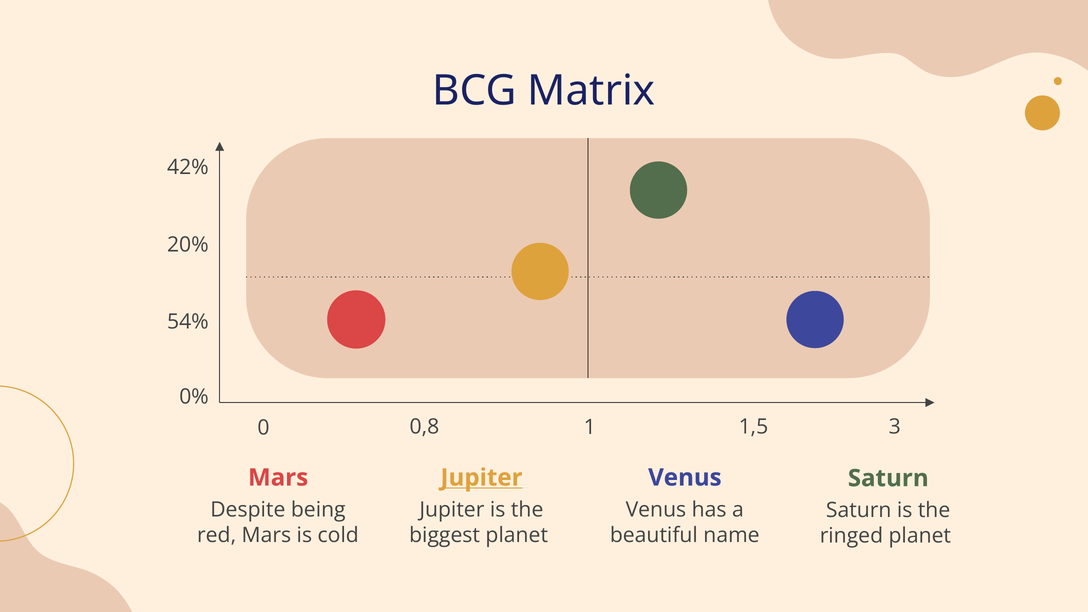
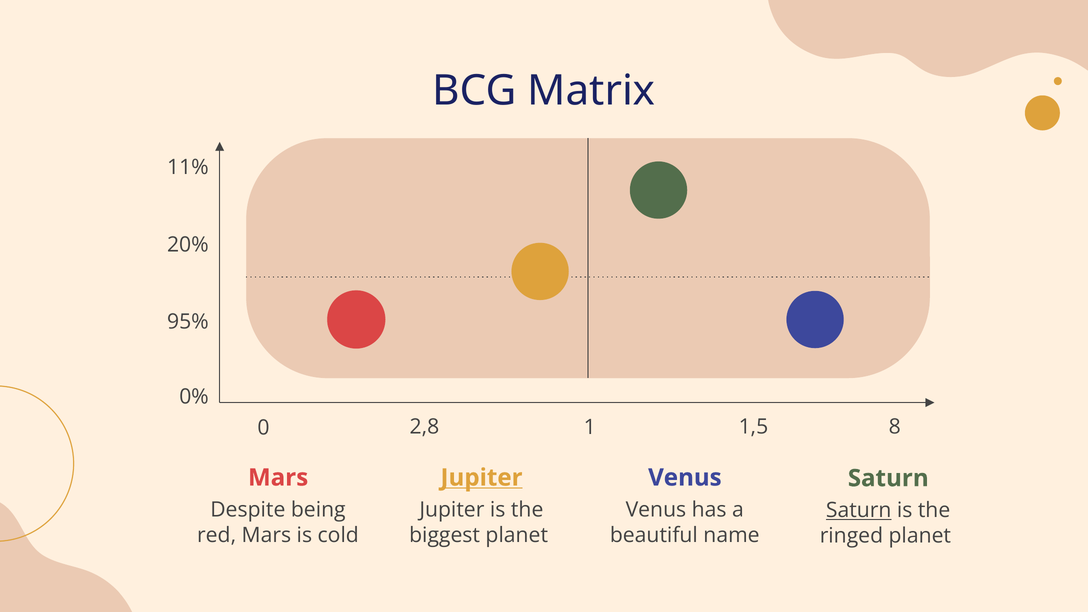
42%: 42% -> 11% (188, 167)
54%: 54% -> 95% (188, 322)
0,8: 0,8 -> 2,8 (424, 427)
3: 3 -> 8 (895, 427)
Saturn underline: none -> present (859, 510)
